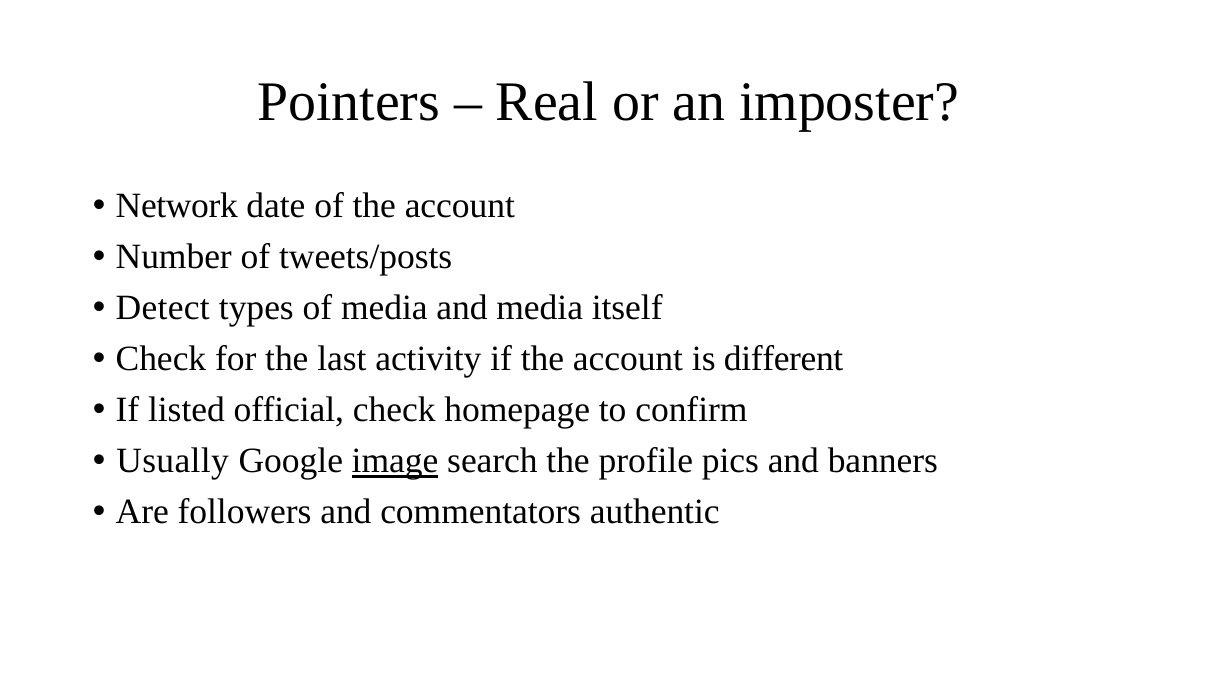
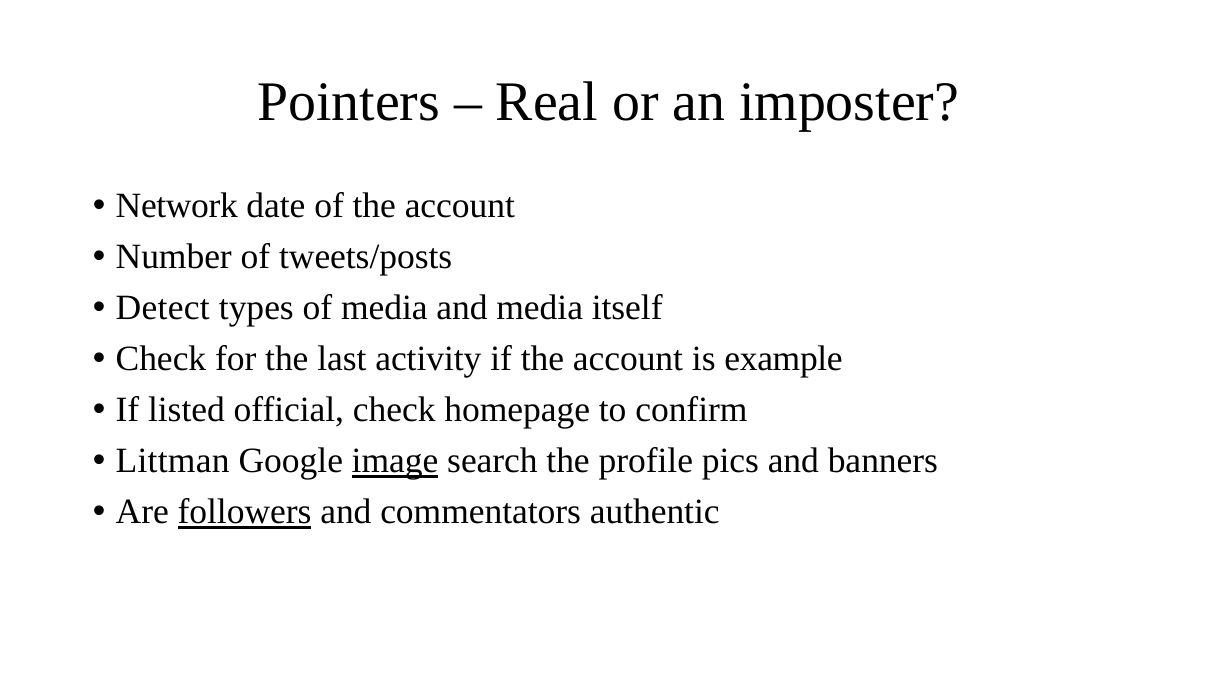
different: different -> example (784, 359)
Usually: Usually -> Littman (173, 461)
followers underline: none -> present (245, 512)
